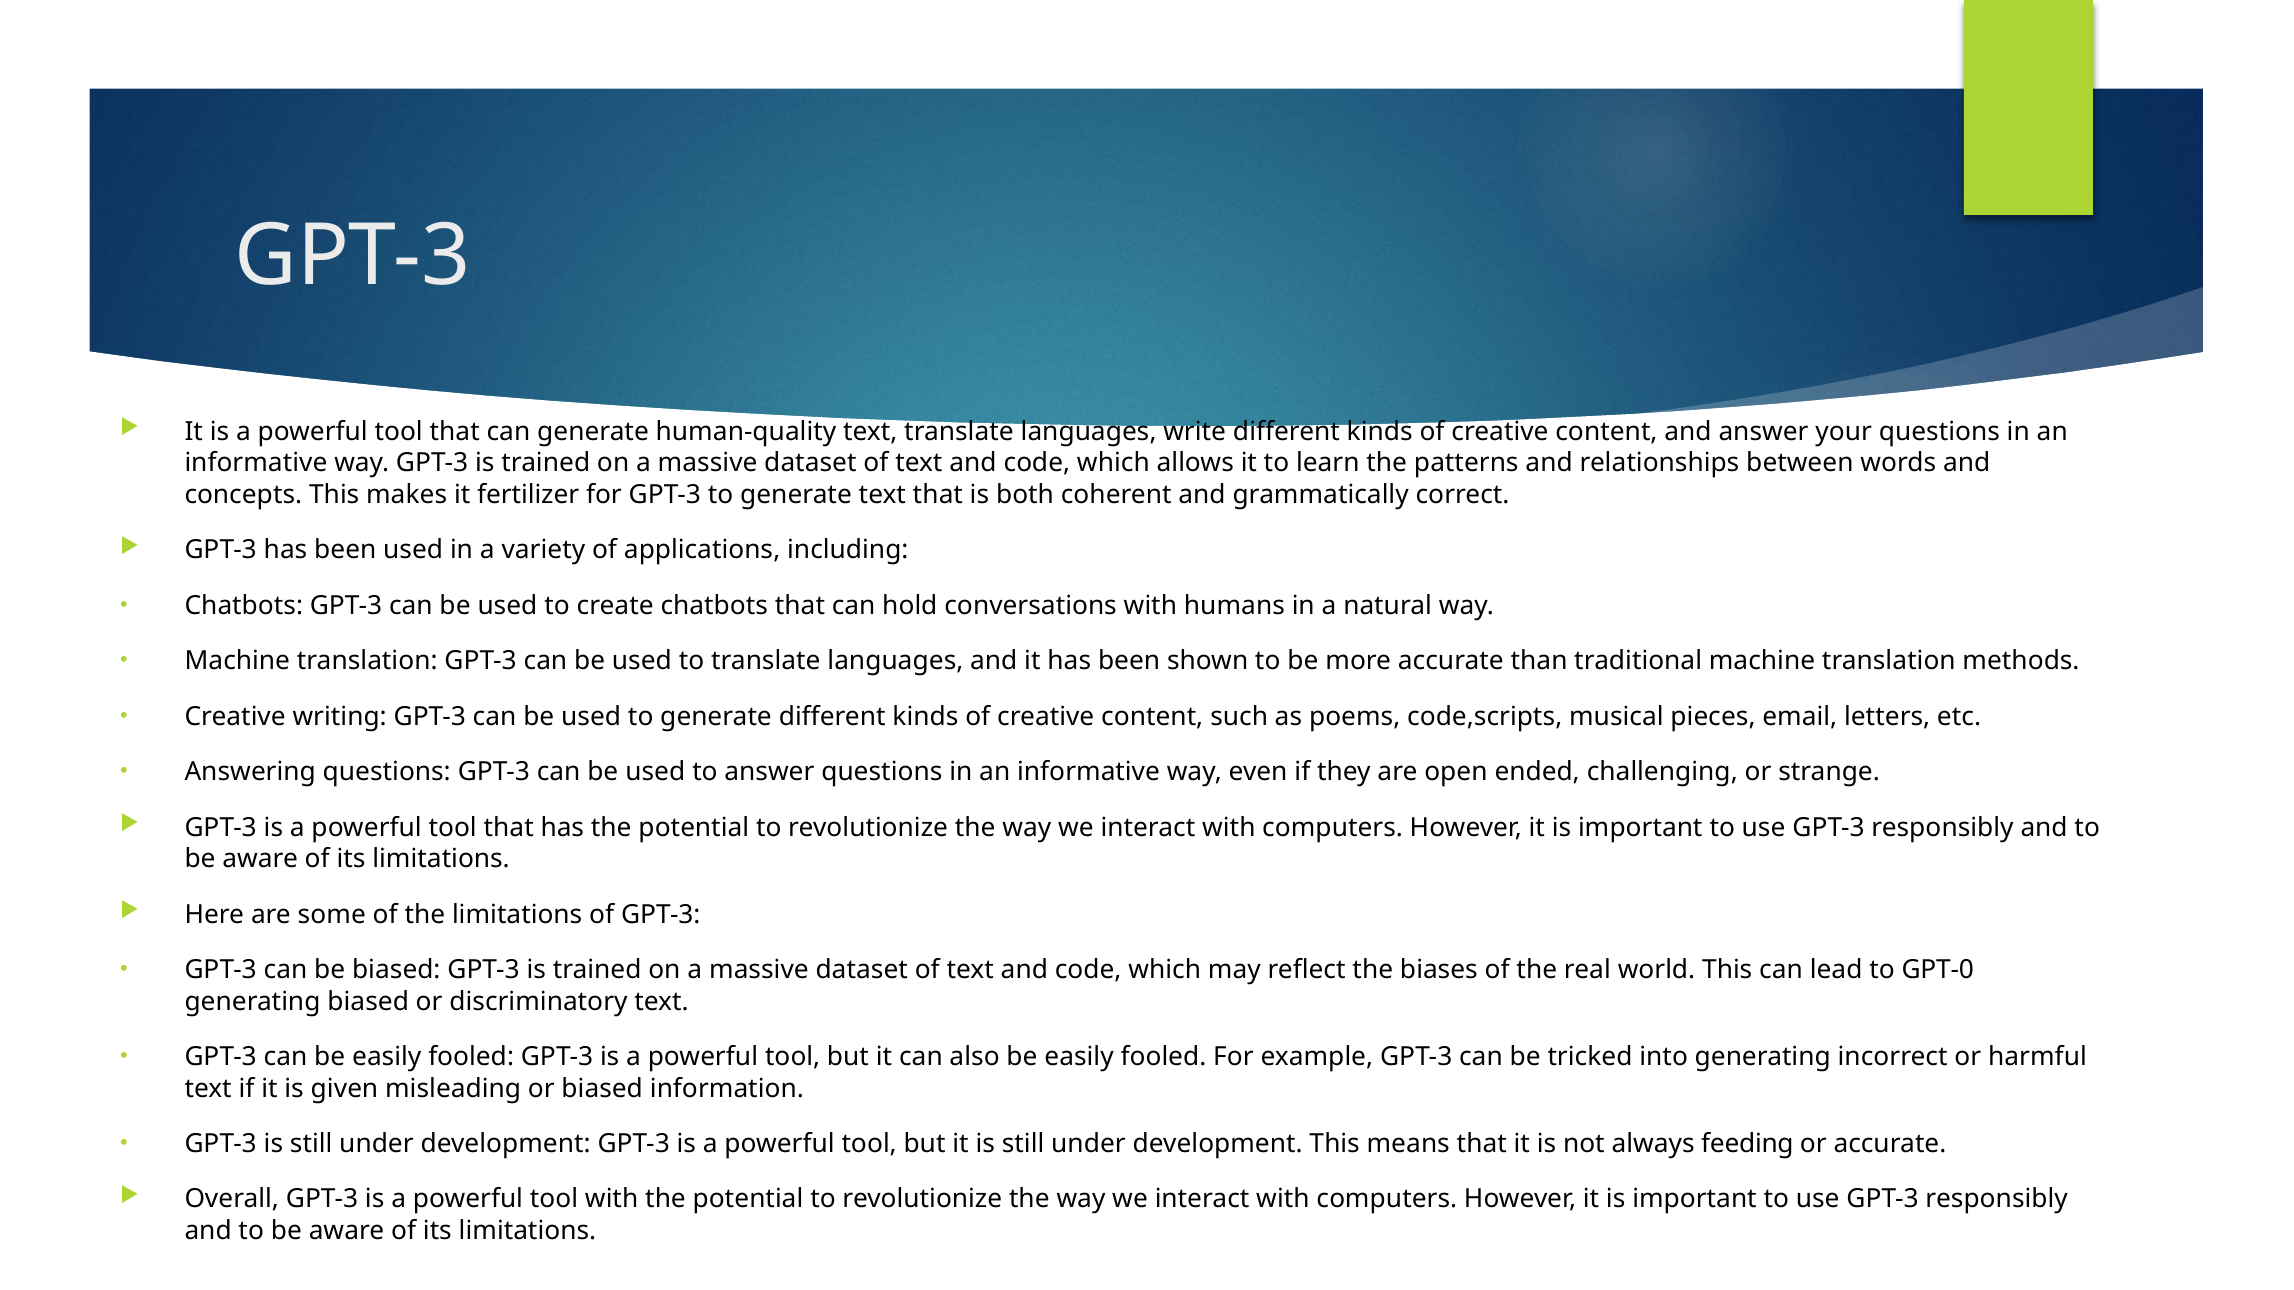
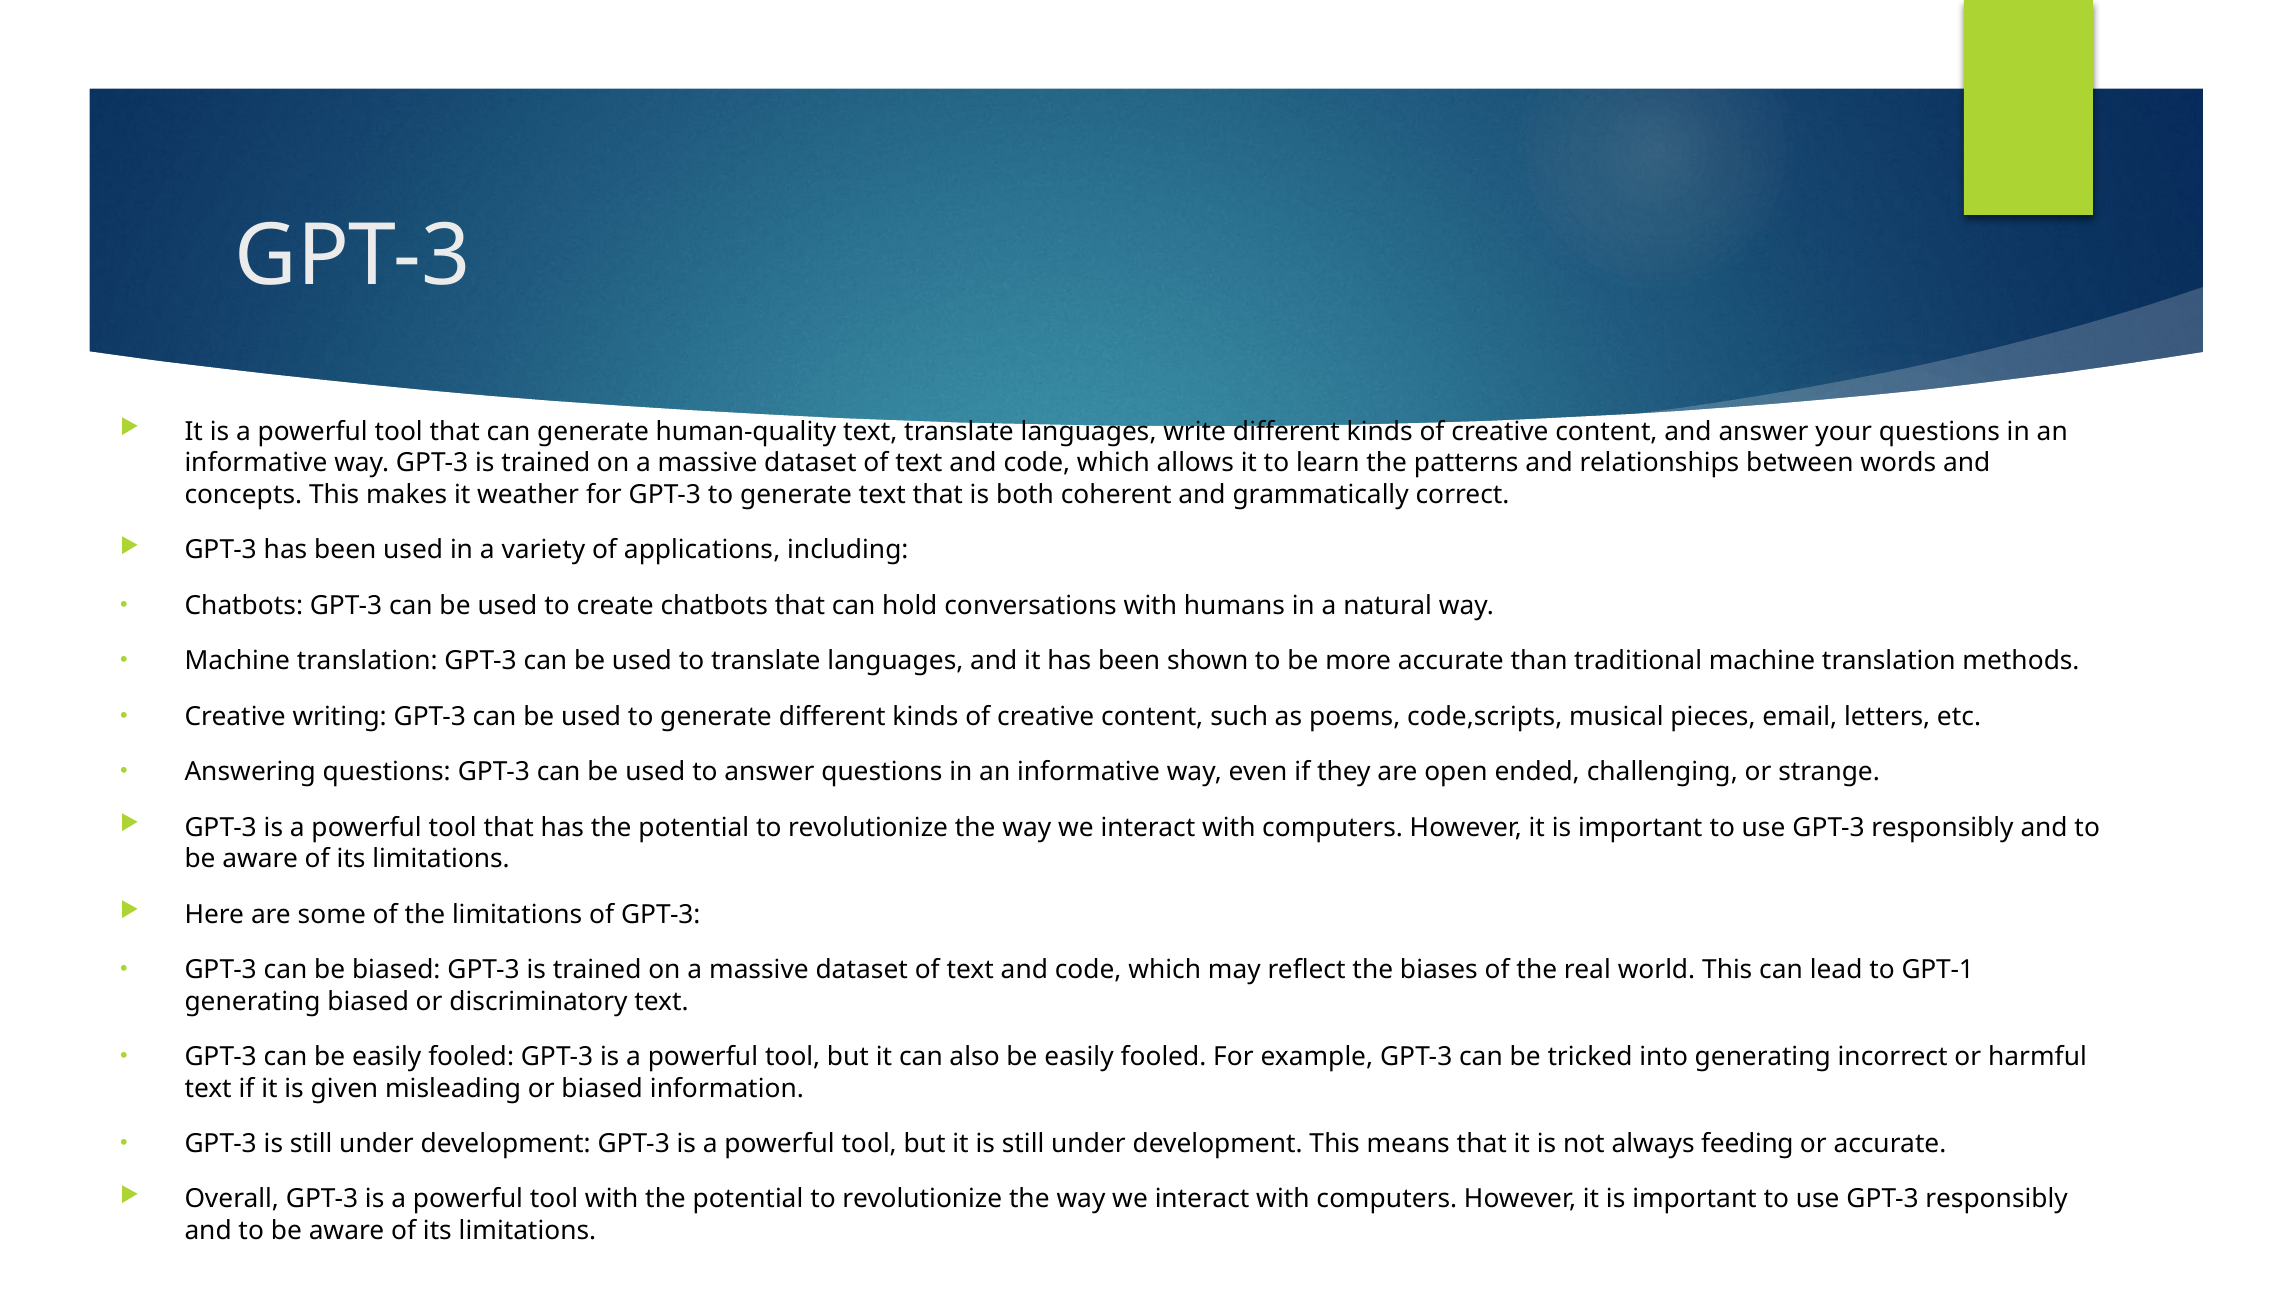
fertilizer: fertilizer -> weather (528, 495)
GPT-0: GPT-0 -> GPT-1 (1938, 970)
